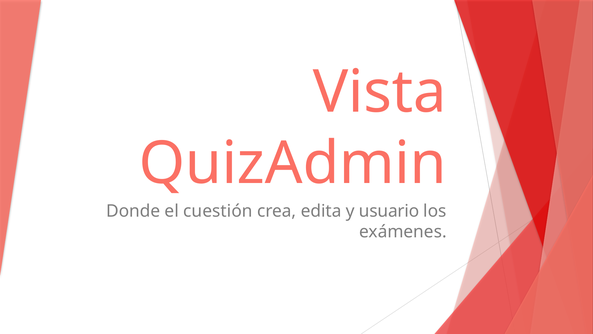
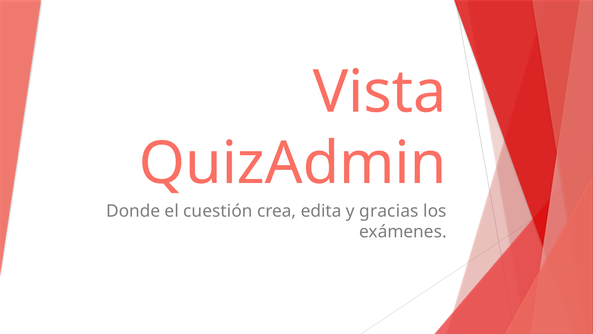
usuario: usuario -> gracias (389, 211)
